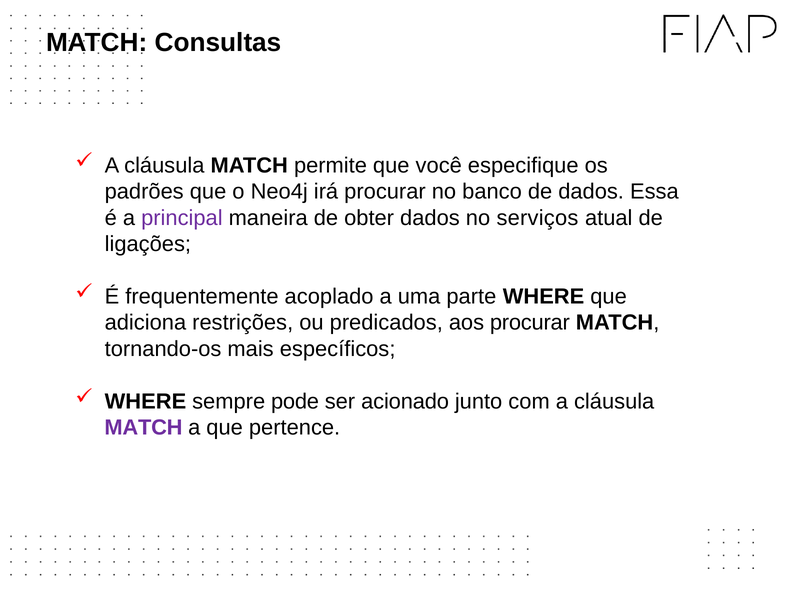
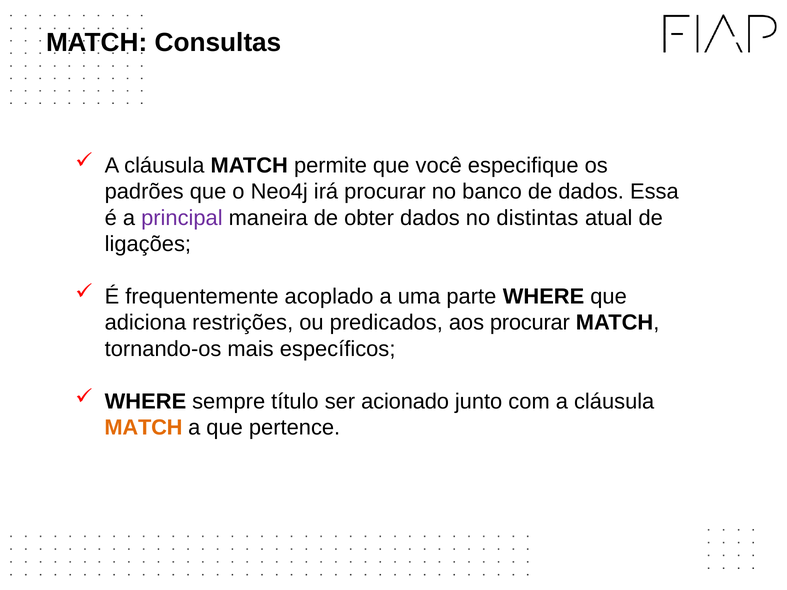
serviços: serviços -> distintas (537, 218)
pode: pode -> título (295, 402)
MATCH colour: purple -> orange (143, 428)
